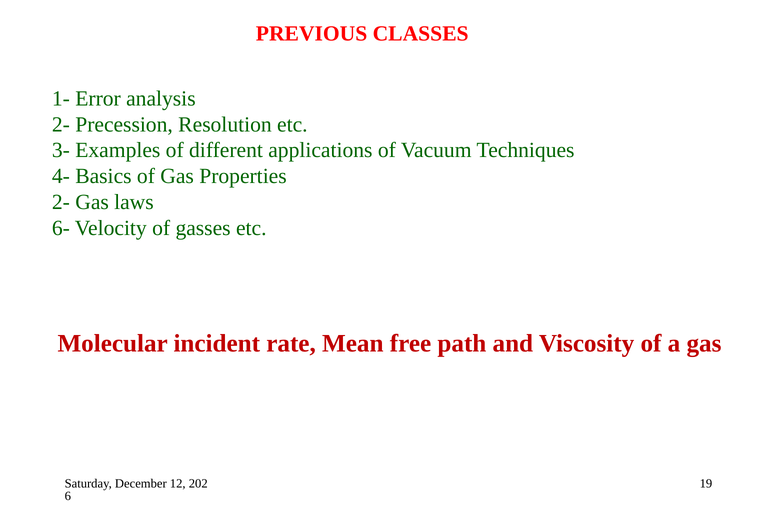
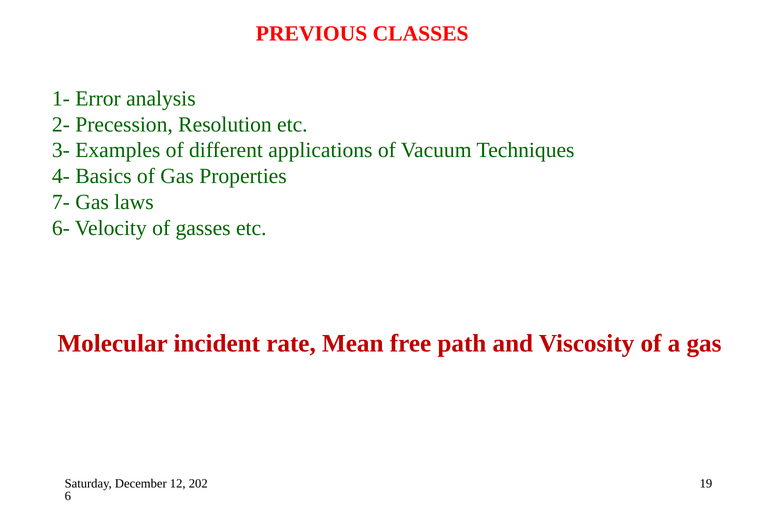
2-: 2- -> 7- (61, 202)
